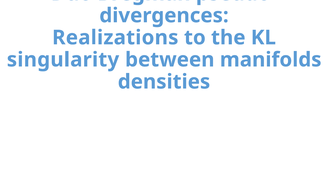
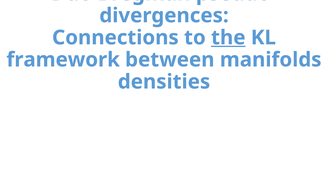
Realizations: Realizations -> Connections (115, 38)
the underline: none -> present (228, 38)
singularity: singularity -> framework (63, 60)
